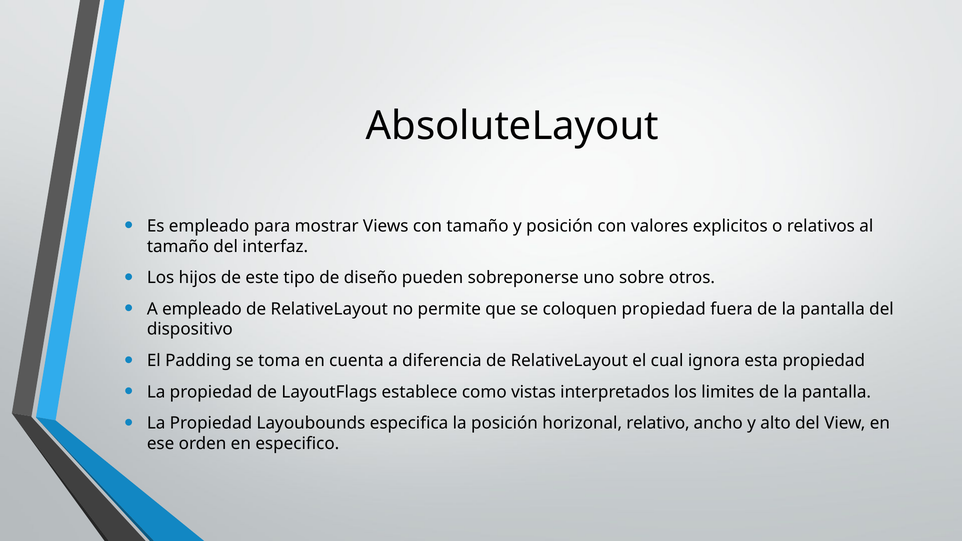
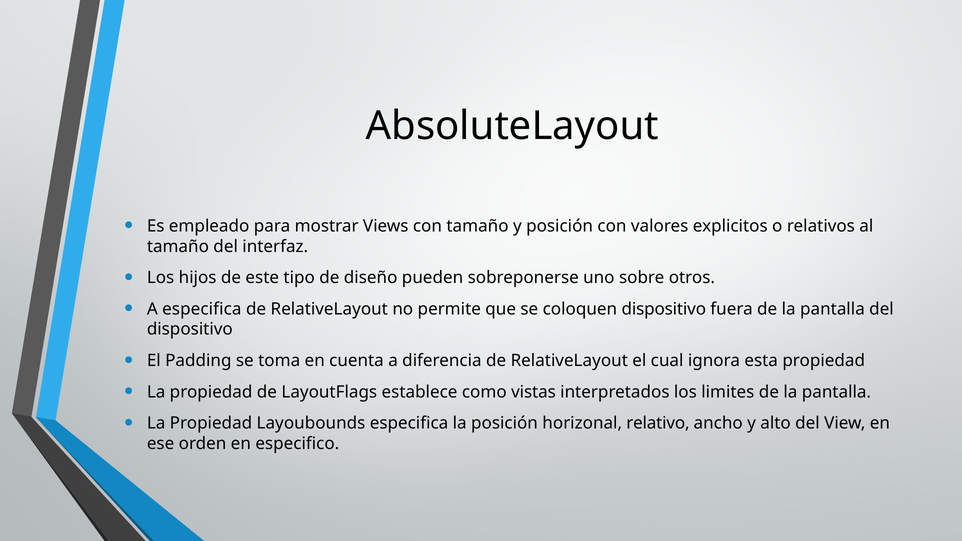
A empleado: empleado -> especifica (202, 309)
coloquen propiedad: propiedad -> dispositivo (664, 309)
